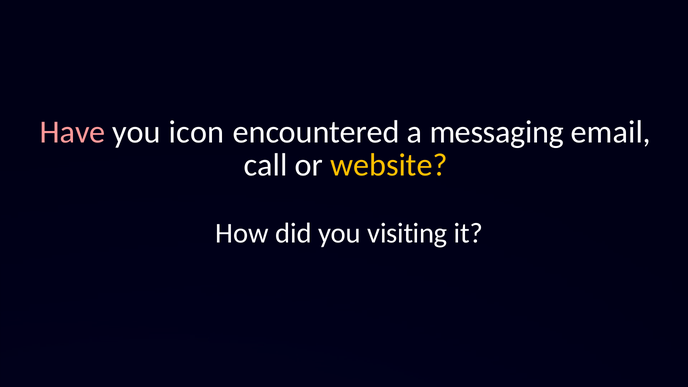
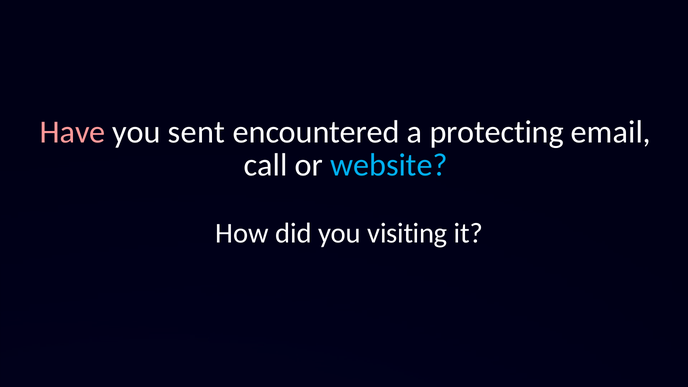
icon: icon -> sent (196, 132)
messaging: messaging -> protecting (497, 132)
website colour: yellow -> light blue (389, 165)
